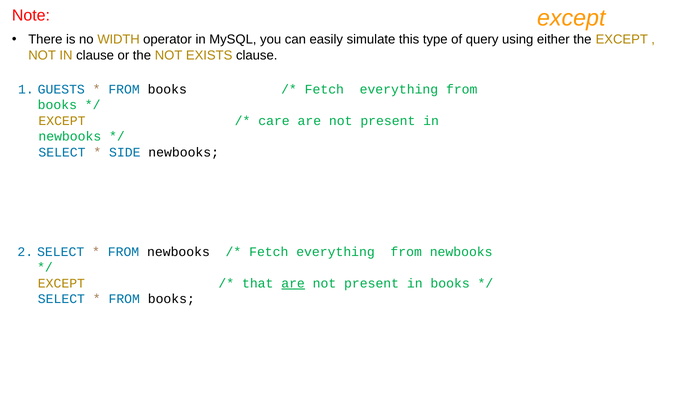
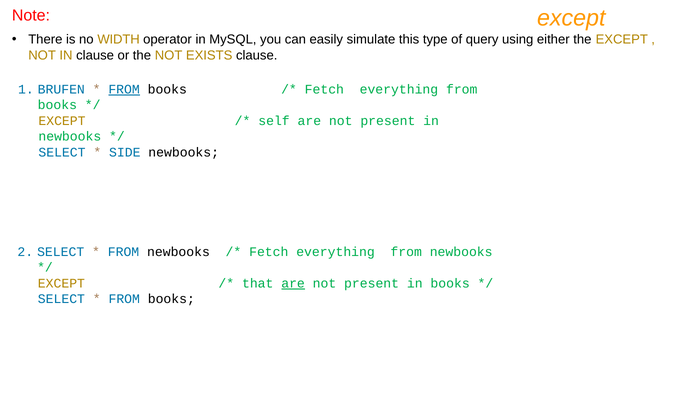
GUESTS: GUESTS -> BRUFEN (61, 89)
FROM underline: none -> present (124, 89)
care: care -> self (274, 121)
